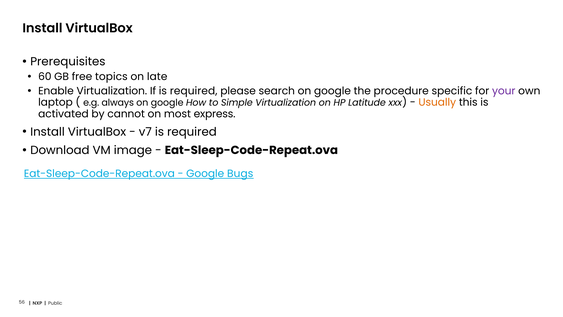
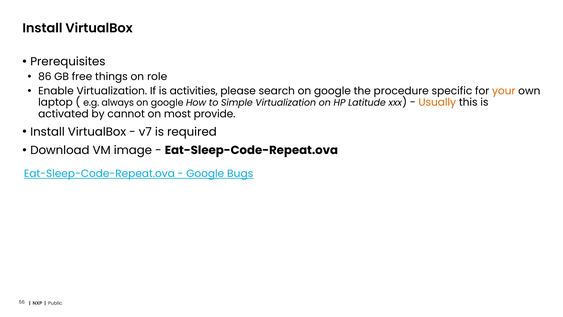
60: 60 -> 86 (45, 77)
topics: topics -> things (111, 77)
late: late -> role (157, 77)
If is required: required -> activities (194, 91)
your colour: purple -> orange (504, 91)
express: express -> provide (215, 114)
